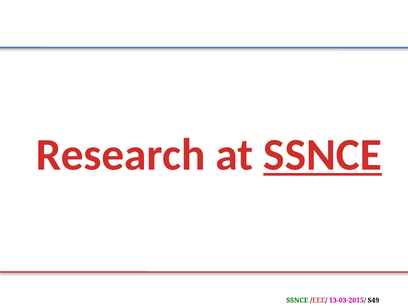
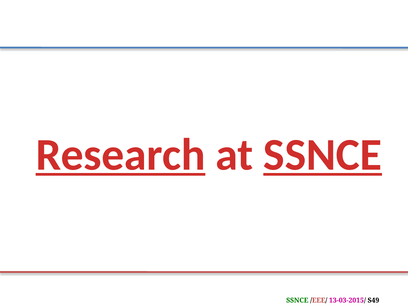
Research underline: none -> present (121, 155)
